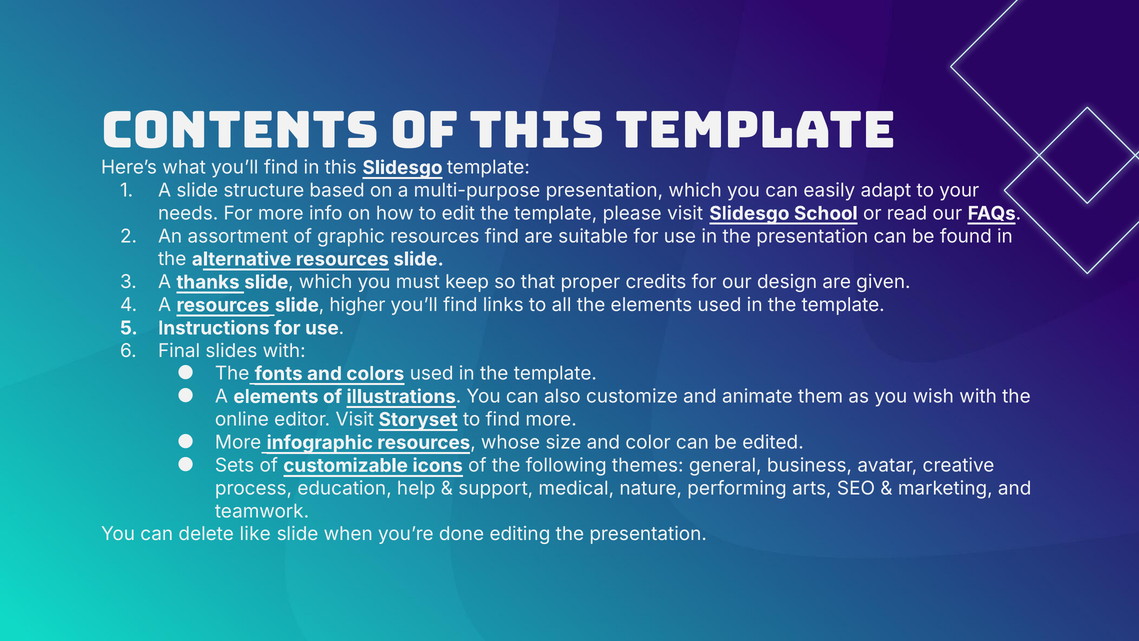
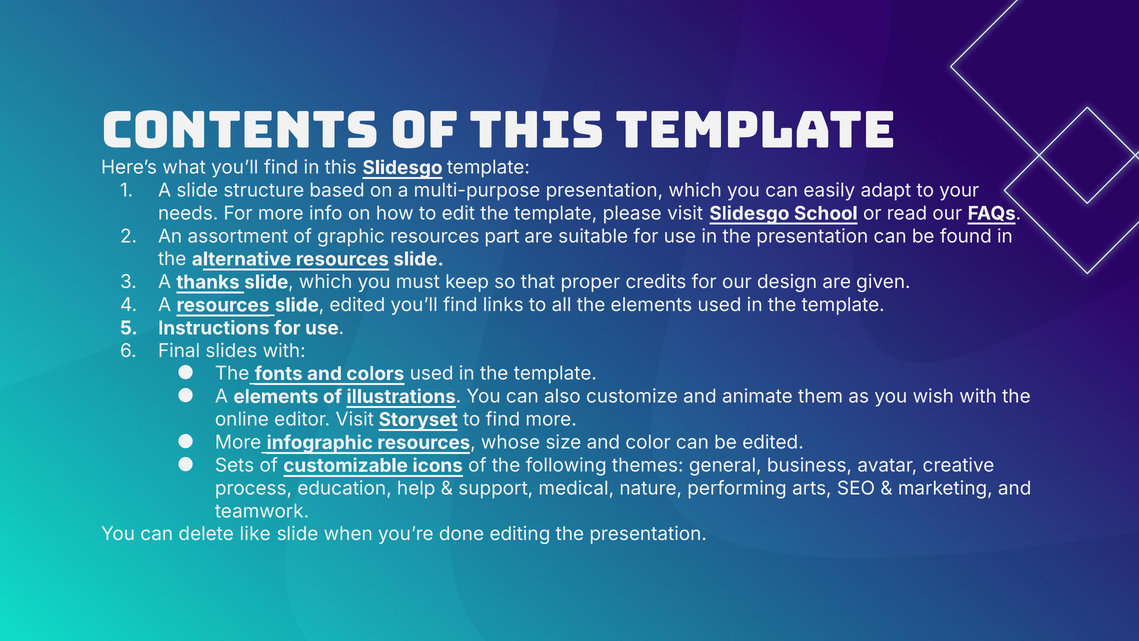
resources find: find -> part (502, 236)
slide higher: higher -> edited (357, 305)
